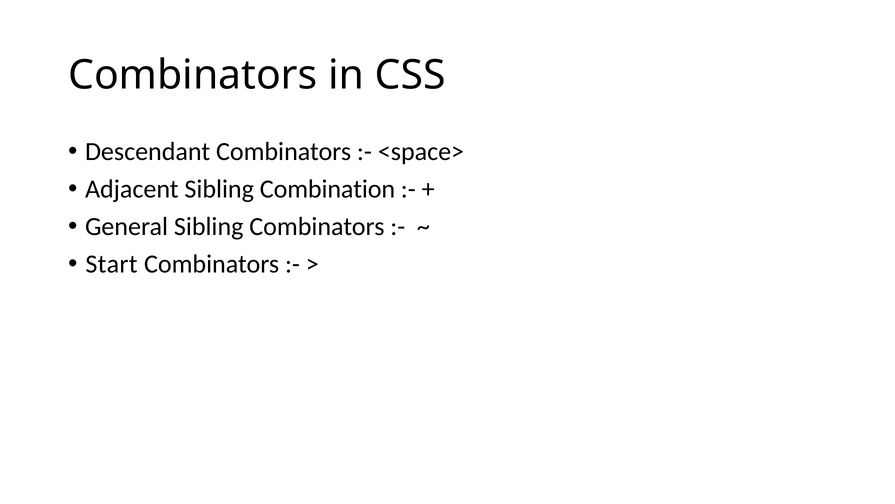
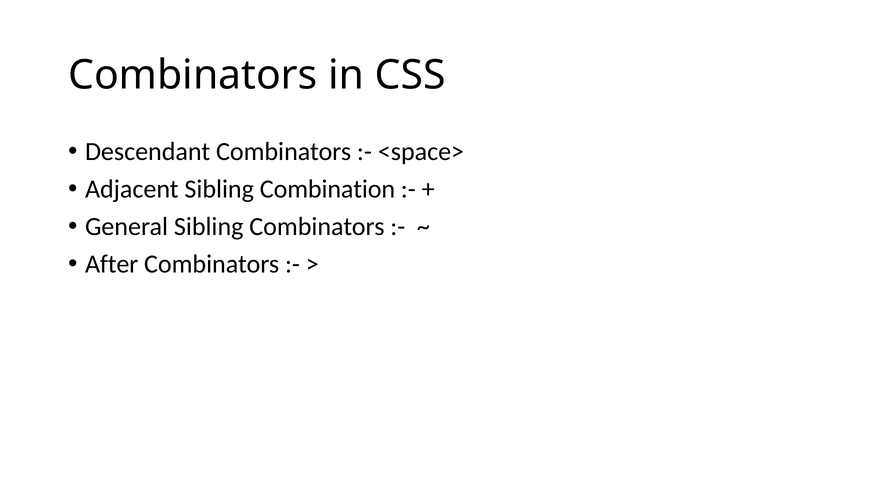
Start: Start -> After (112, 264)
